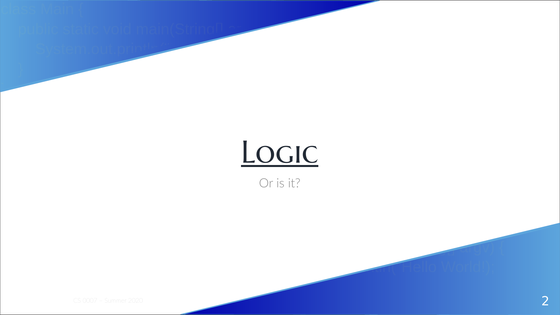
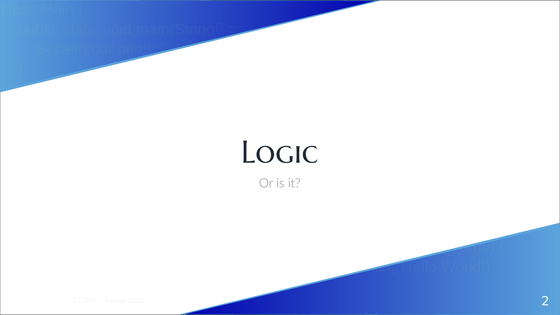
Logic underline: present -> none (280, 152)
